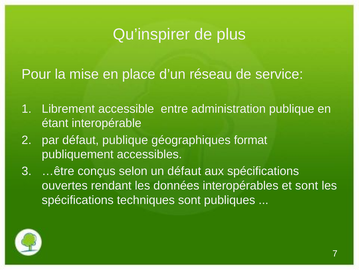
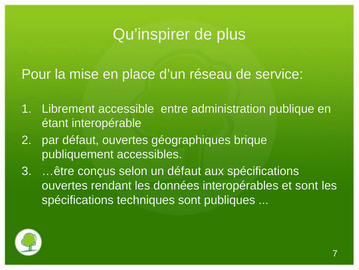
défaut publique: publique -> ouvertes (125, 140)
format: format -> brique (251, 140)
